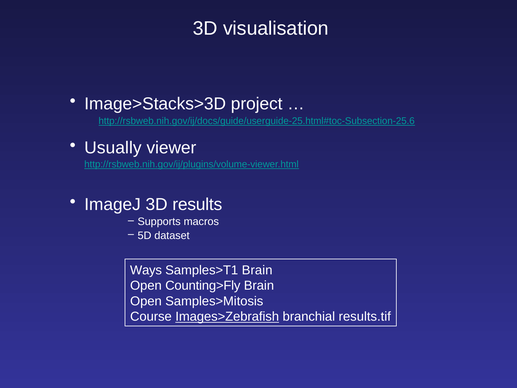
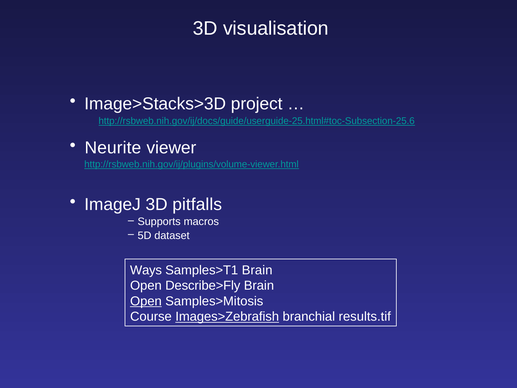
Usually: Usually -> Neurite (113, 148)
results: results -> pitfalls (197, 204)
Counting>Fly: Counting>Fly -> Describe>Fly (203, 285)
Open underline: none -> present (146, 301)
